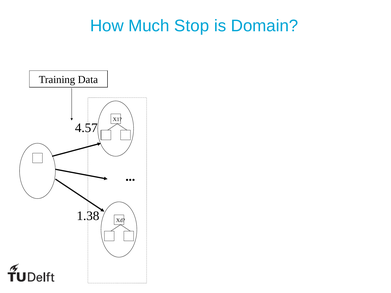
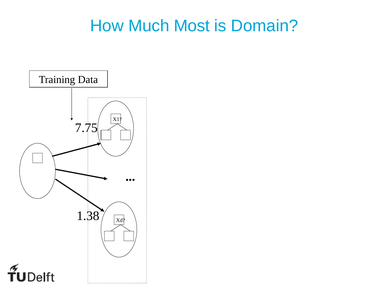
Stop: Stop -> Most (192, 26)
4.57: 4.57 -> 7.75 (86, 128)
